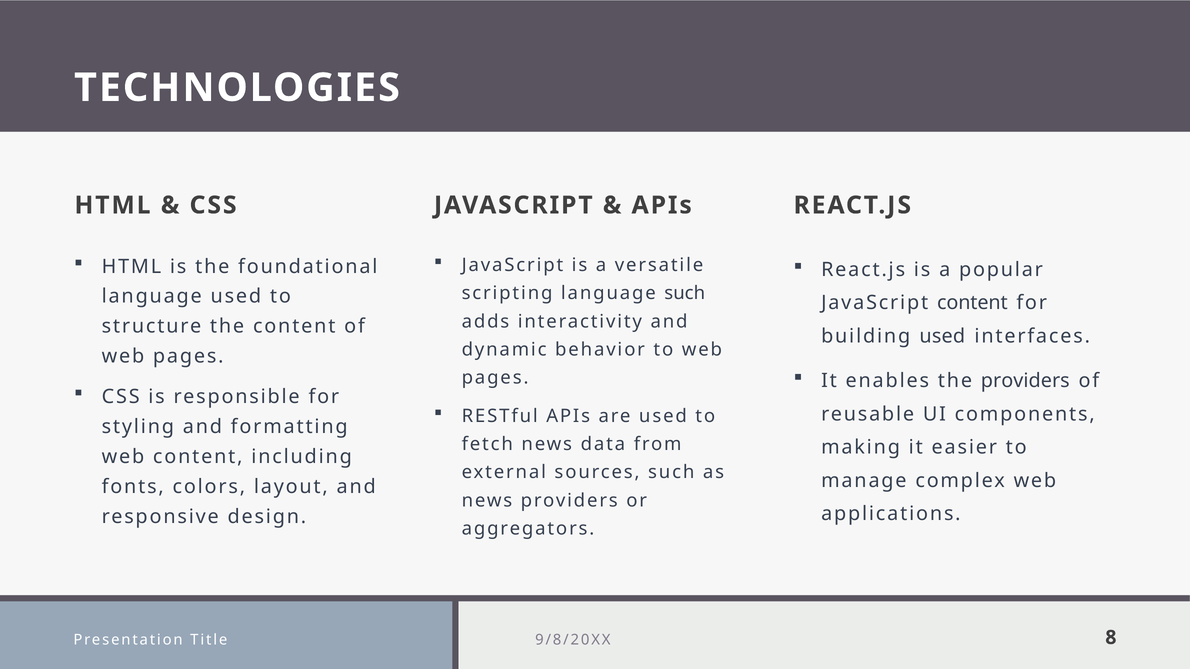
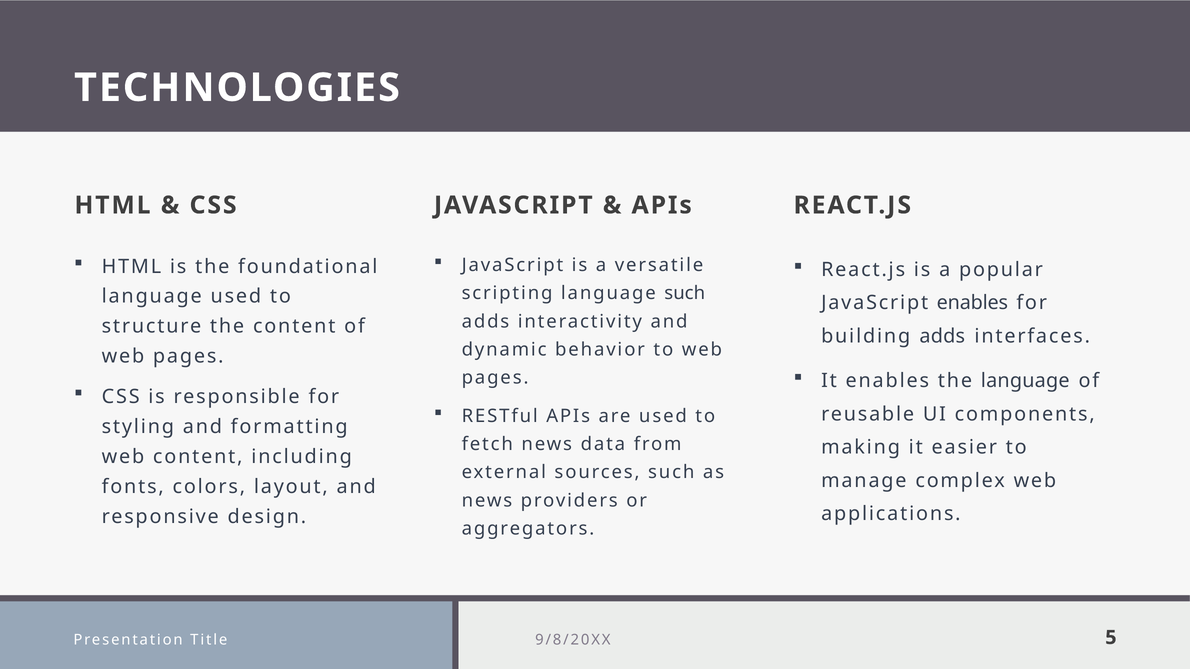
JavaScript content: content -> enables (972, 303)
building used: used -> adds (942, 336)
the providers: providers -> language (1025, 381)
8: 8 -> 5 (1111, 638)
